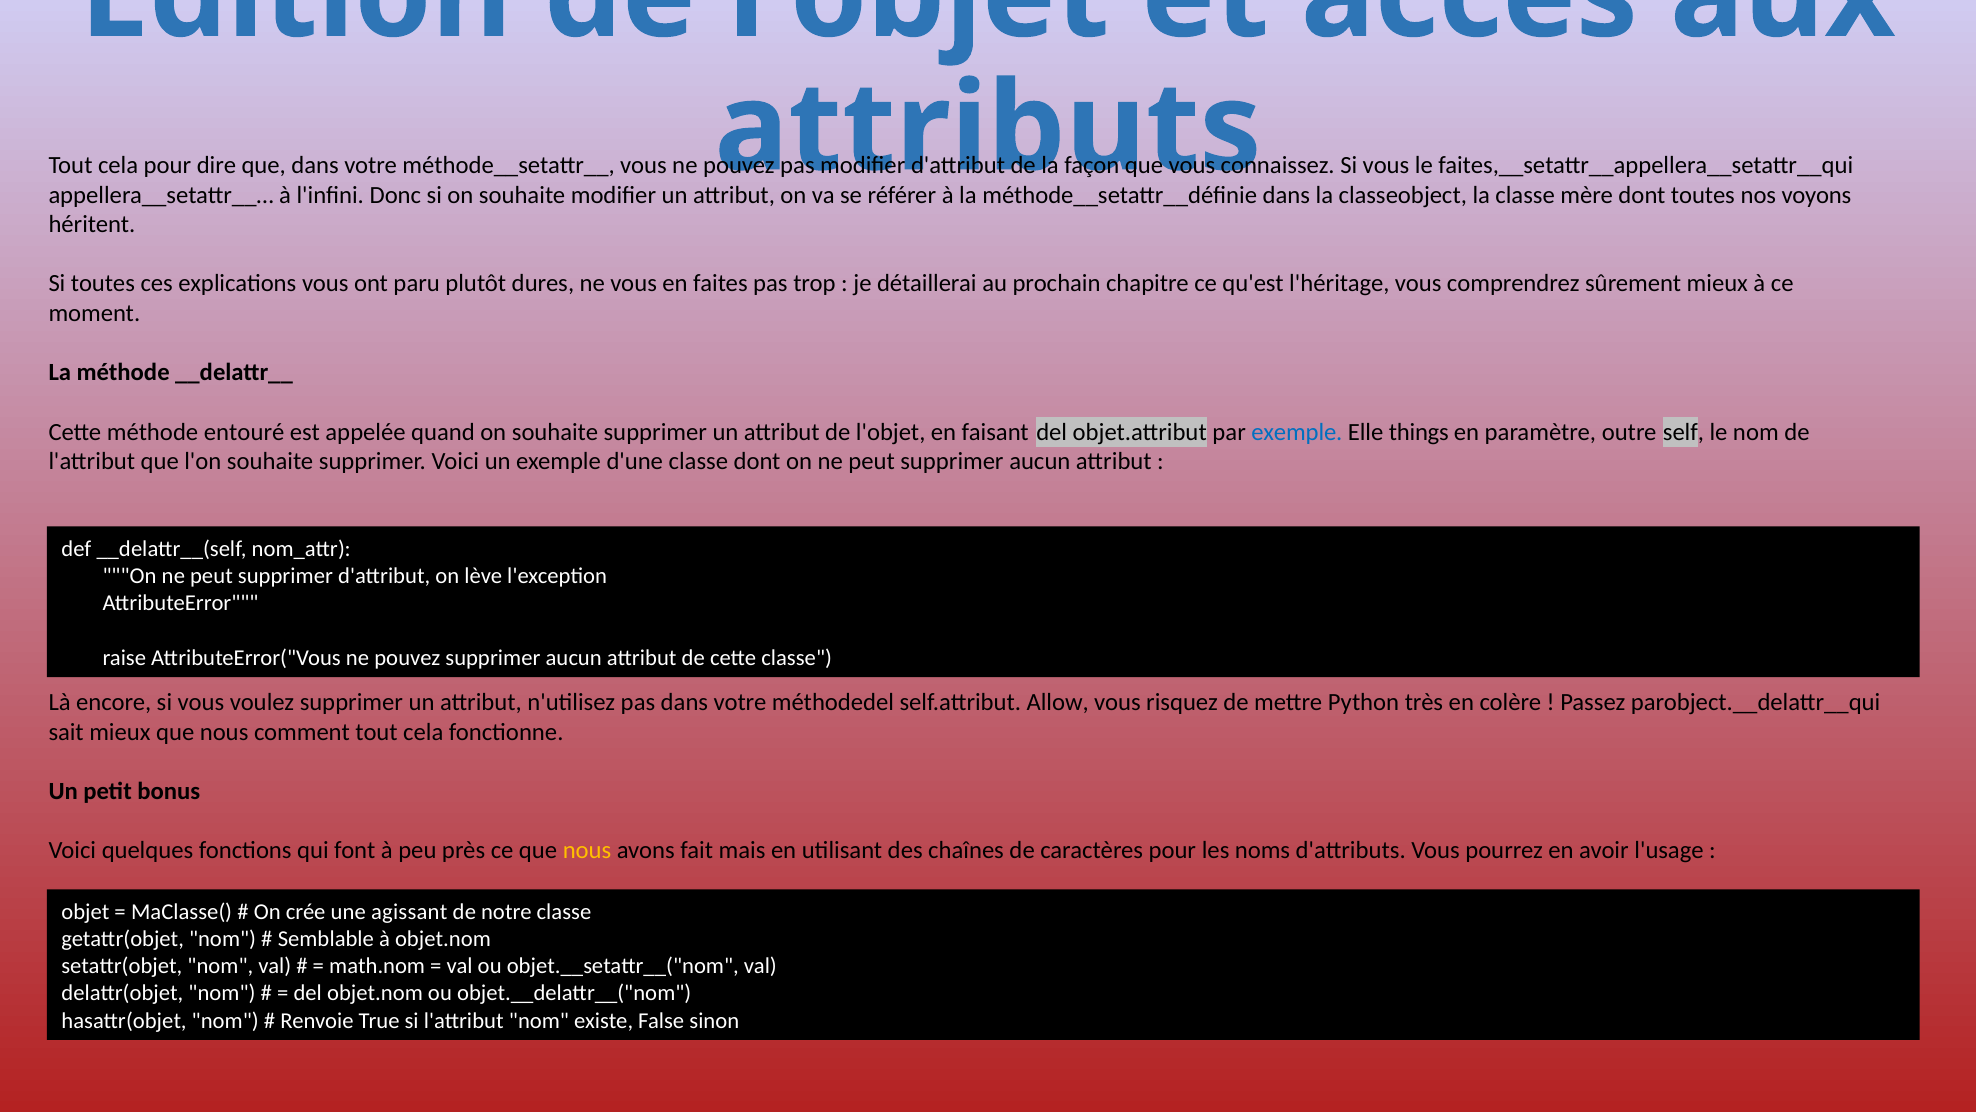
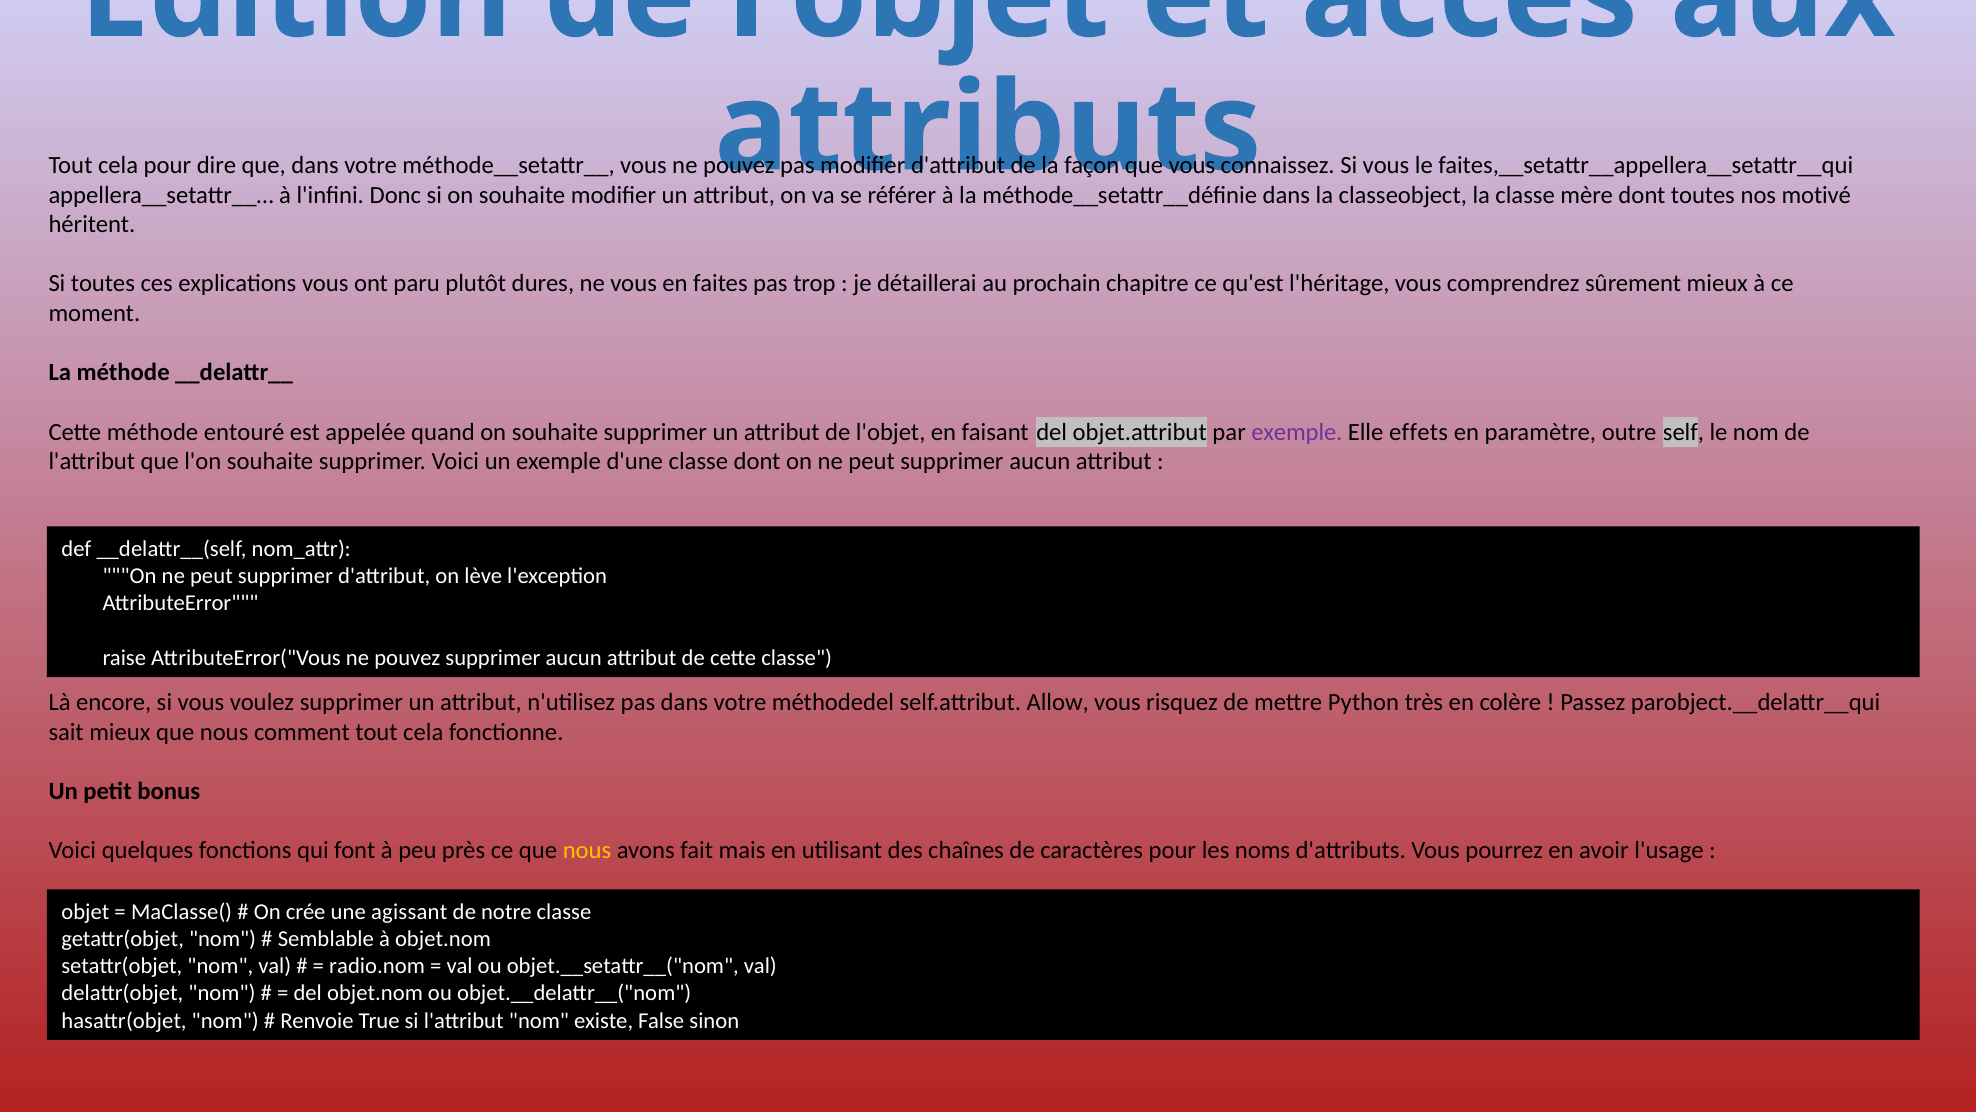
voyons: voyons -> motivé (1816, 195)
exemple colour: blue -> purple (1297, 432)
things: things -> effets (1419, 432)
math.nom: math.nom -> radio.nom (377, 966)
